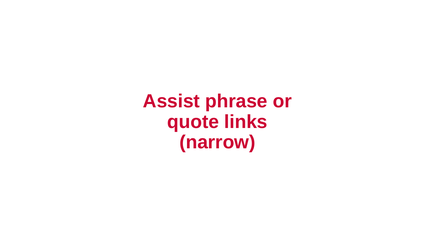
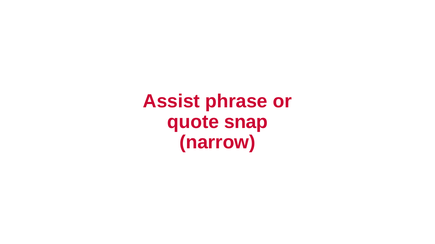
links: links -> snap (246, 122)
